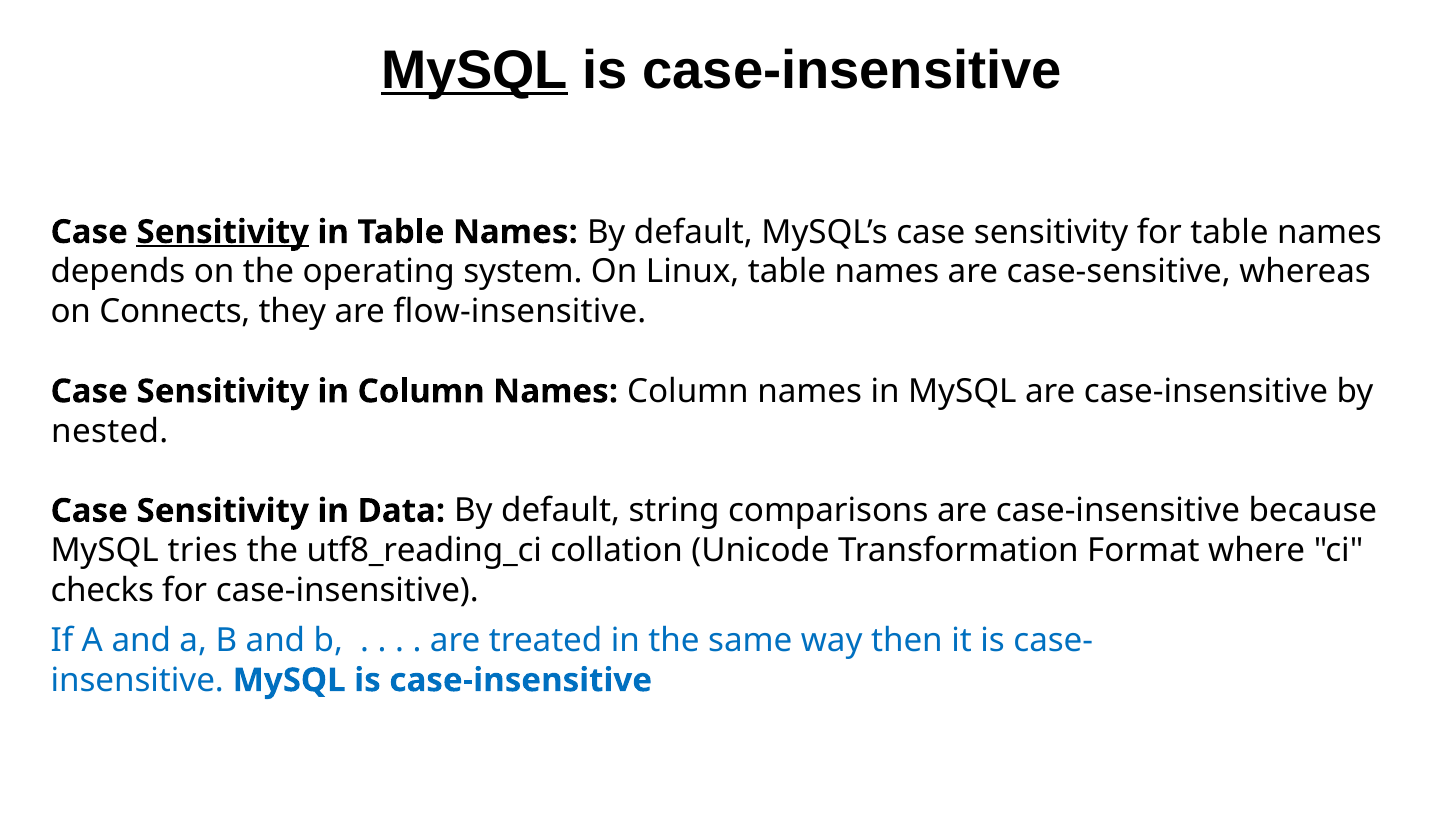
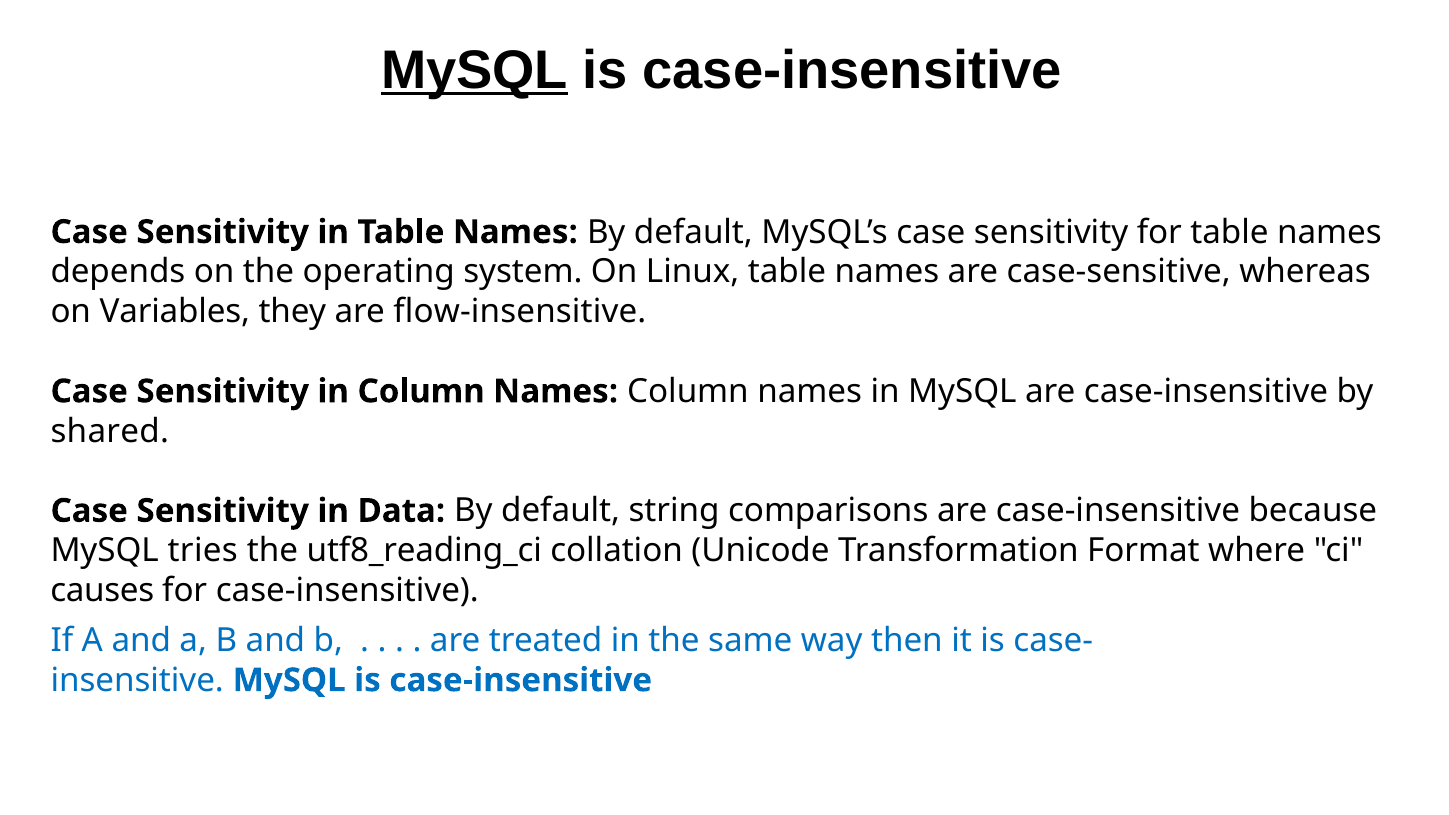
Sensitivity underline: present -> none (223, 232)
Connects: Connects -> Variables (175, 312)
nested: nested -> shared (110, 431)
checks: checks -> causes (102, 591)
